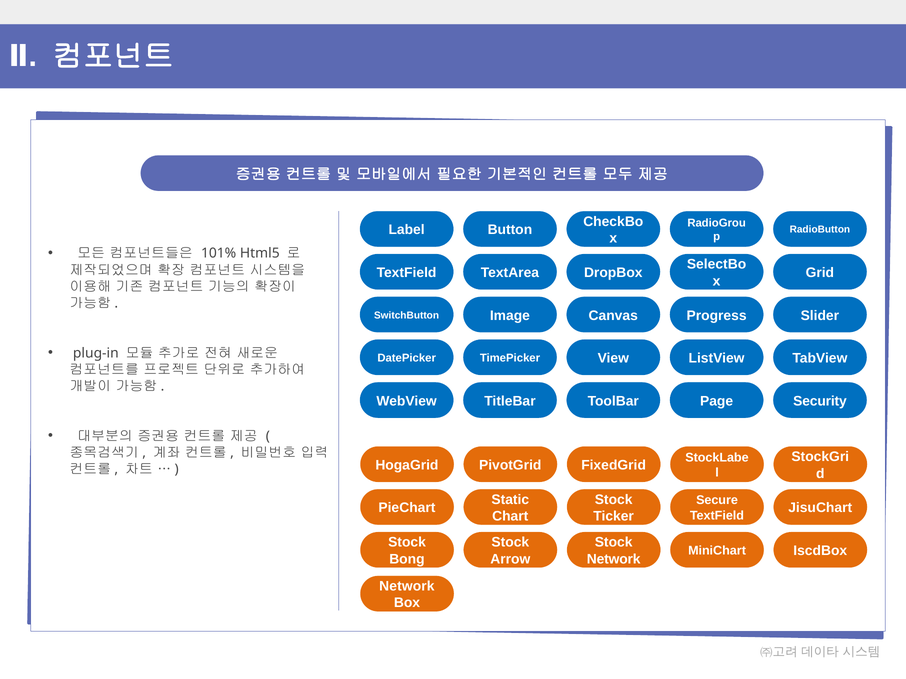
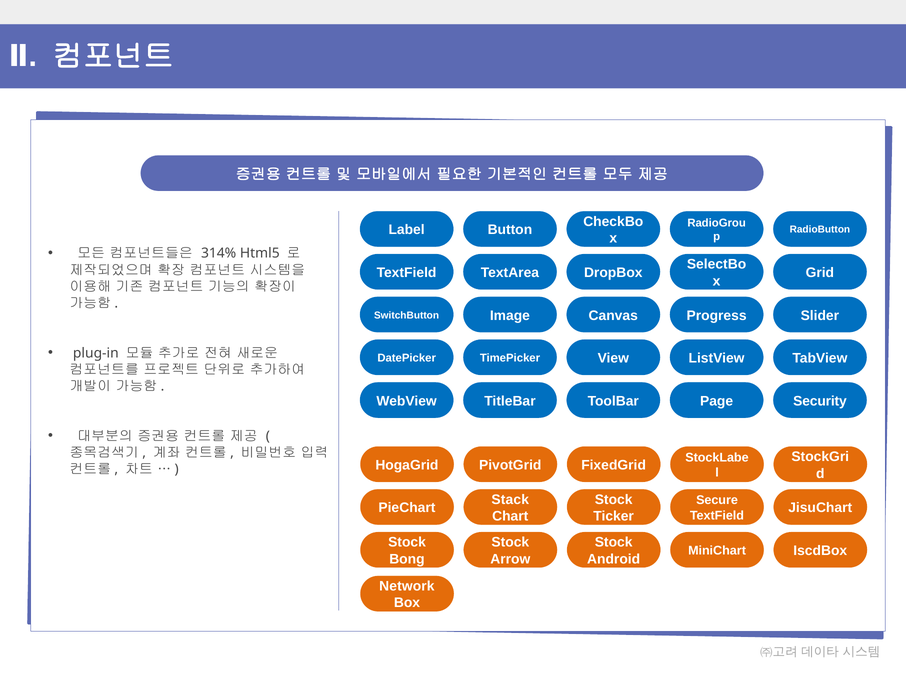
101%: 101% -> 314% (219, 254)
Static: Static -> Stack (510, 500)
Network: Network -> Android (614, 559)
